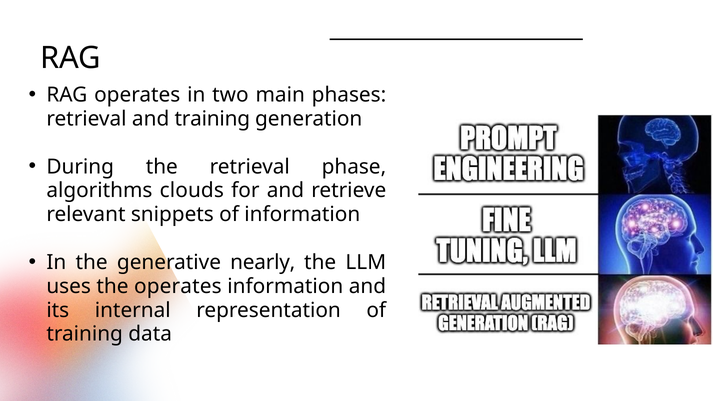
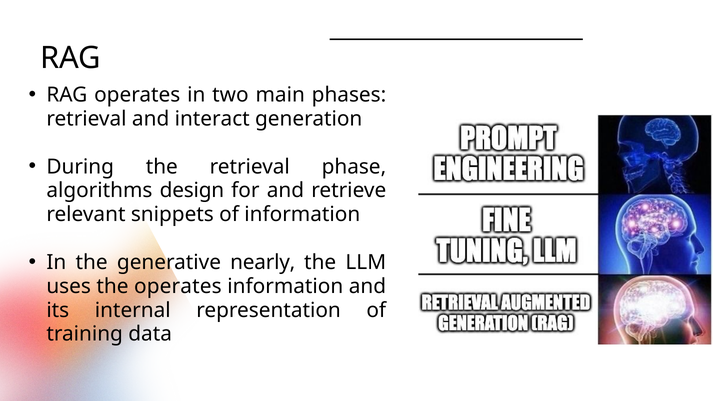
and training: training -> interact (212, 119)
clouds: clouds -> design (192, 191)
